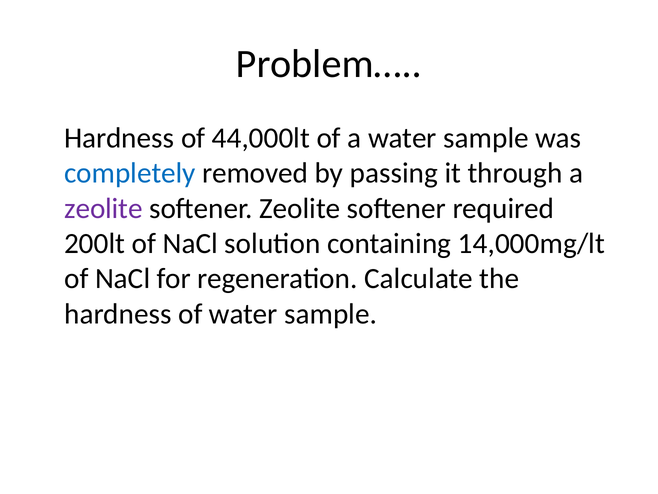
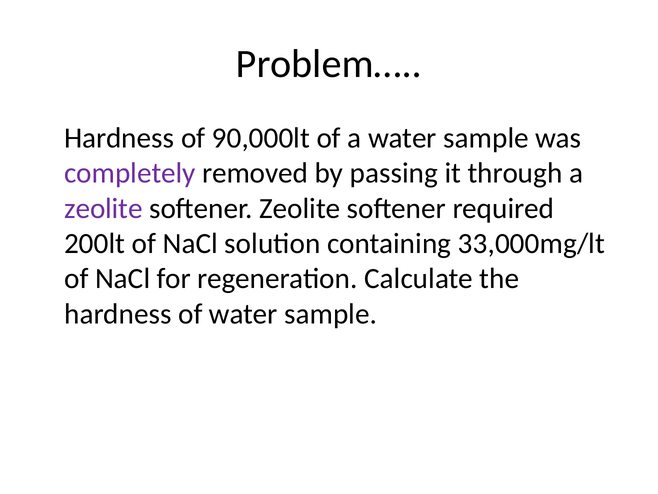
44,000lt: 44,000lt -> 90,000lt (261, 138)
completely colour: blue -> purple (130, 173)
14,000mg/lt: 14,000mg/lt -> 33,000mg/lt (531, 243)
